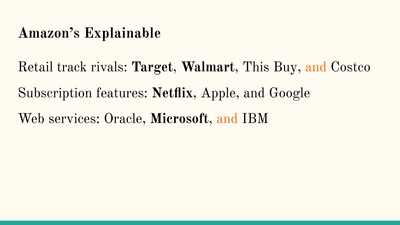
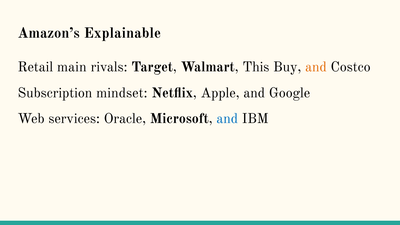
track: track -> main (72, 67)
features: features -> mindset (122, 93)
and colour: orange -> blue (227, 119)
